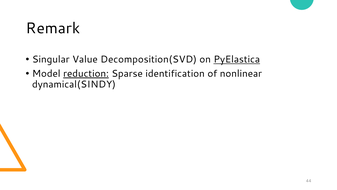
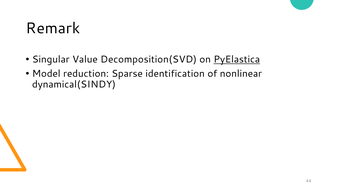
reduction underline: present -> none (86, 73)
